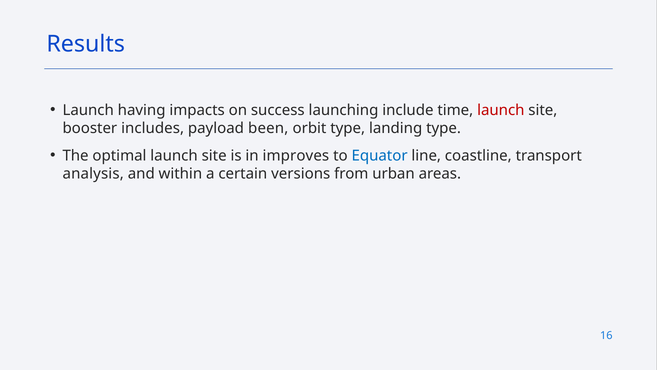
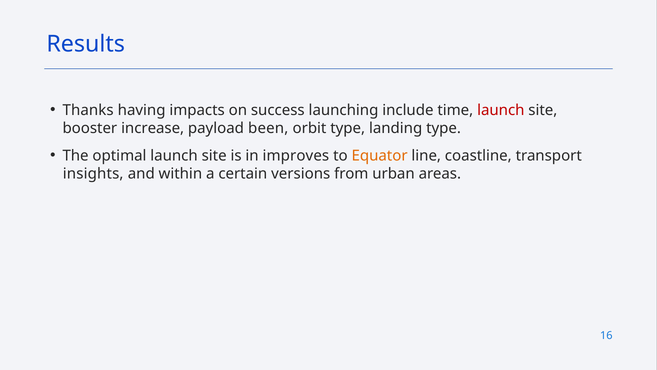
Launch: Launch -> Thanks (88, 110)
includes: includes -> increase (153, 128)
Equator colour: blue -> orange (380, 156)
analysis: analysis -> insights (93, 174)
